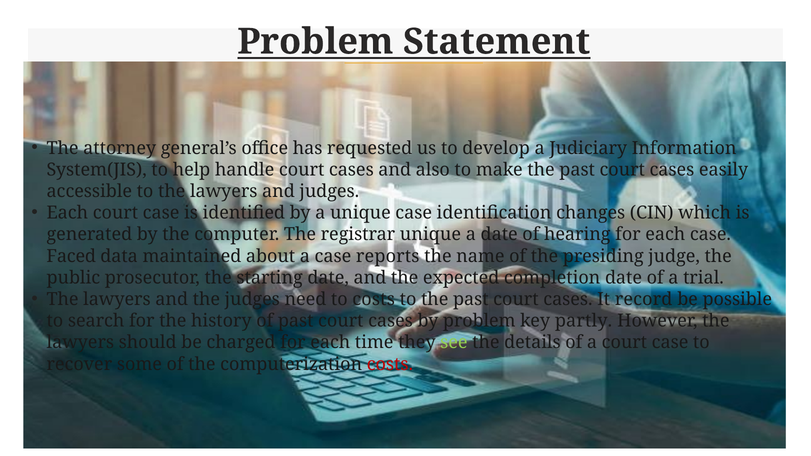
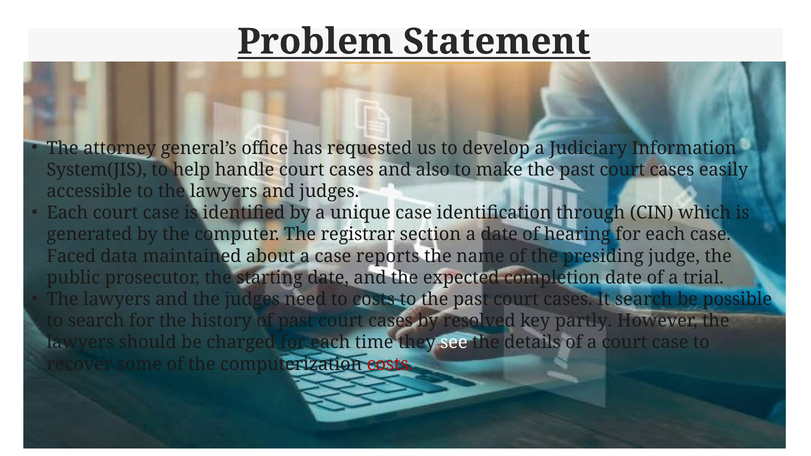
changes: changes -> through (591, 213)
registrar unique: unique -> section (430, 235)
It record: record -> search (644, 299)
by problem: problem -> resolved (479, 321)
see colour: light green -> white (454, 343)
